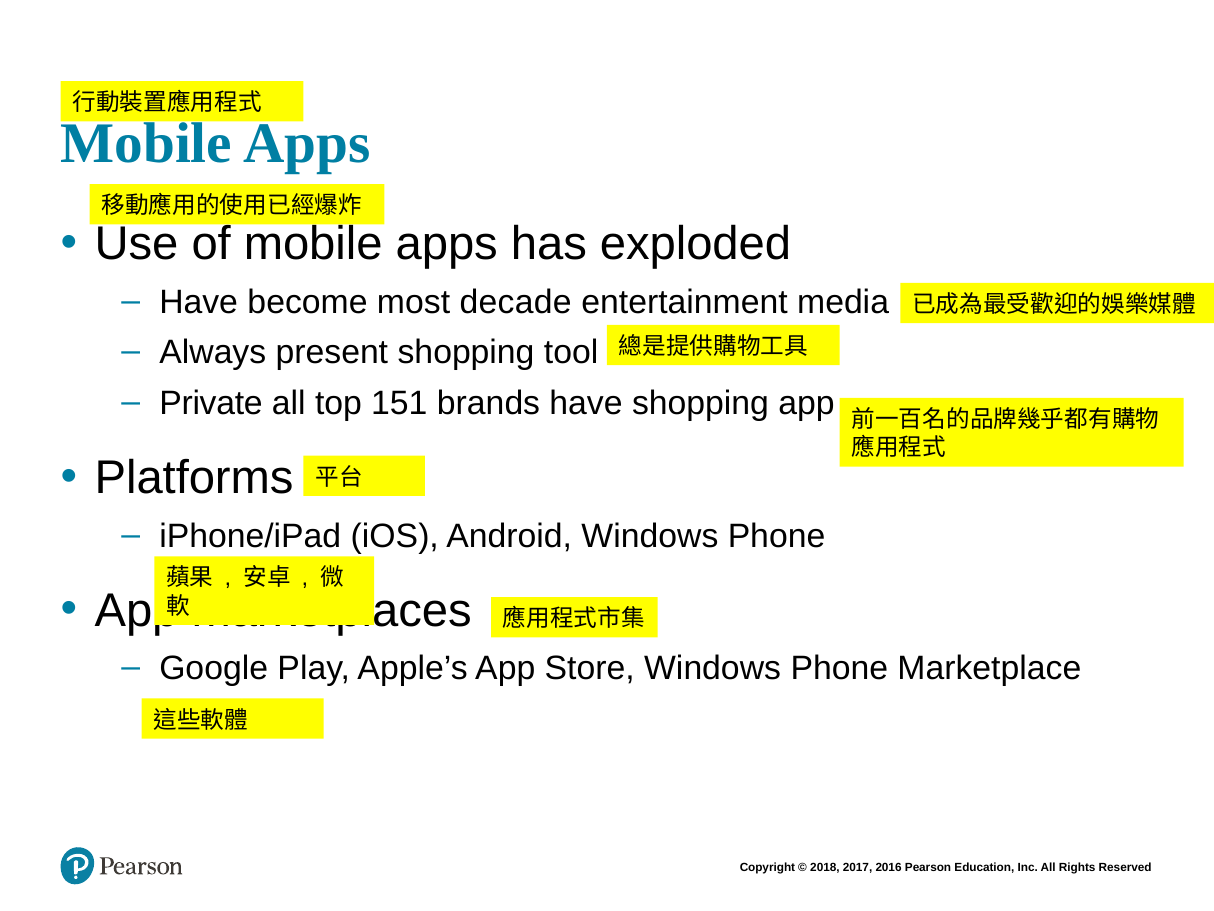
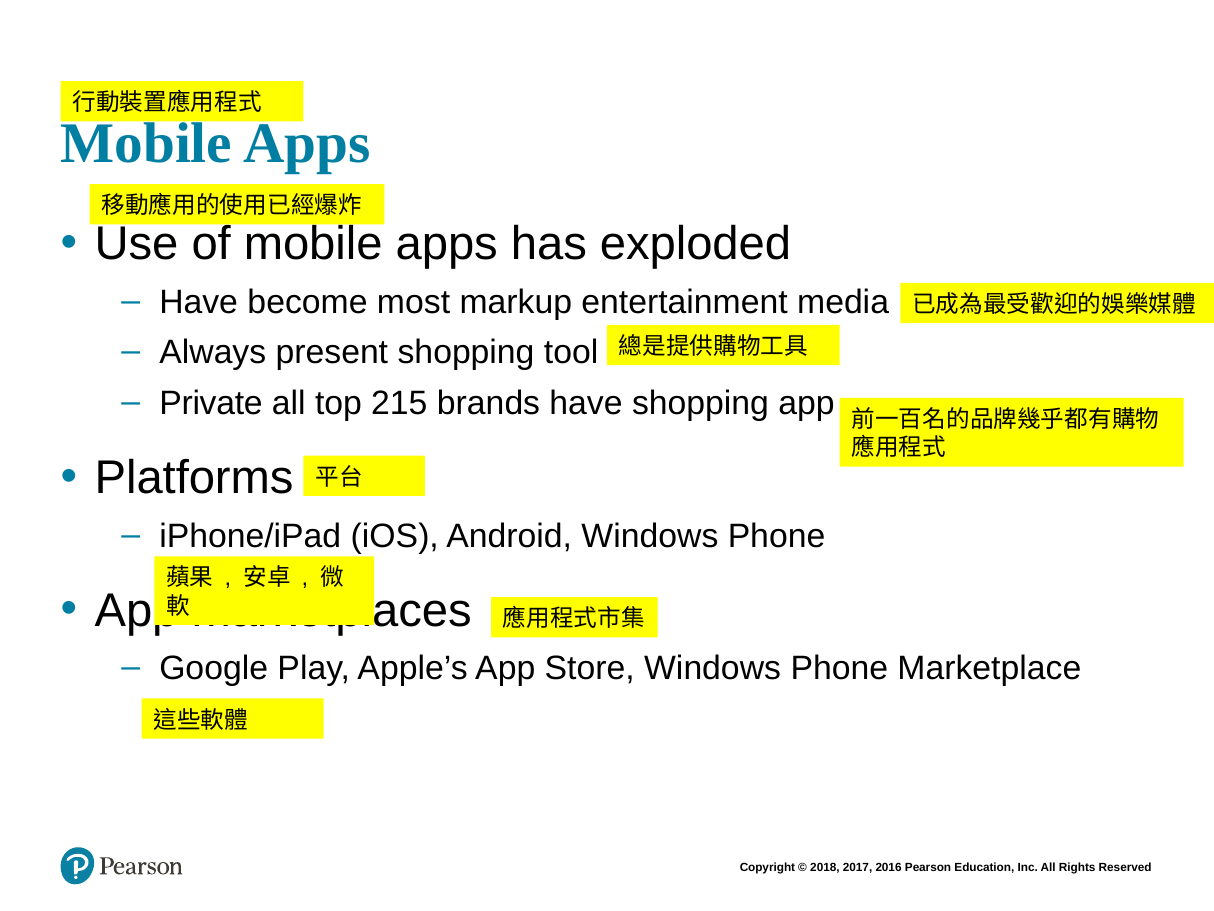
decade: decade -> markup (516, 302)
151: 151 -> 215 (399, 403)
